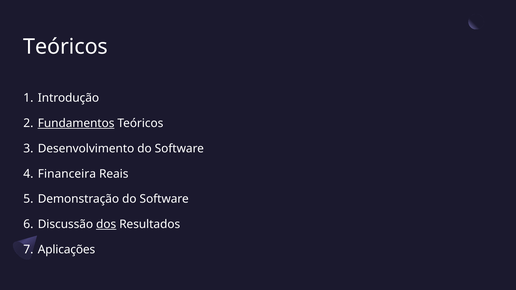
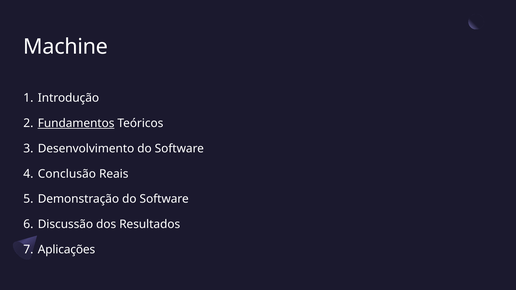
Teóricos: Teóricos -> Machine (66, 47)
Financeira: Financeira -> Conclusão (67, 174)
dos underline: present -> none (106, 224)
